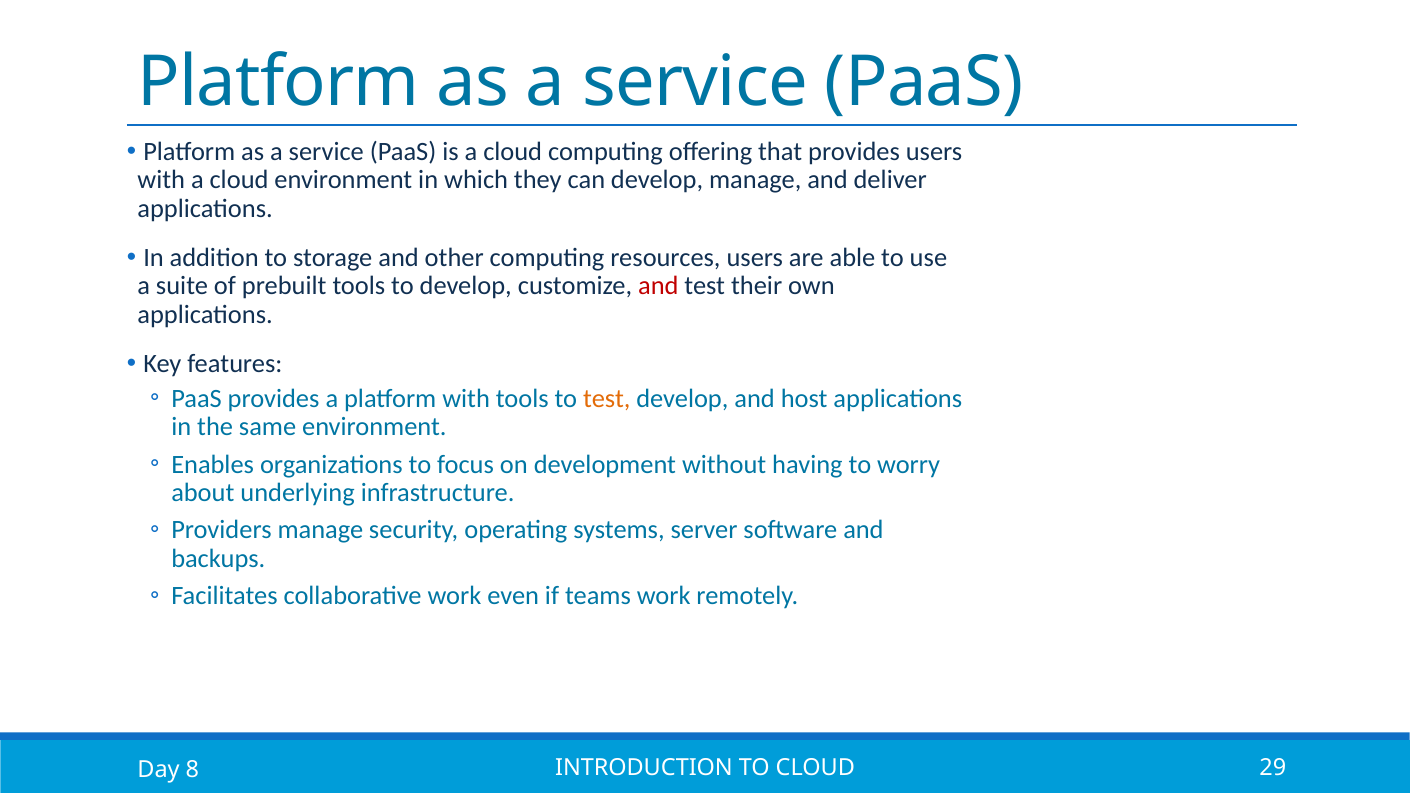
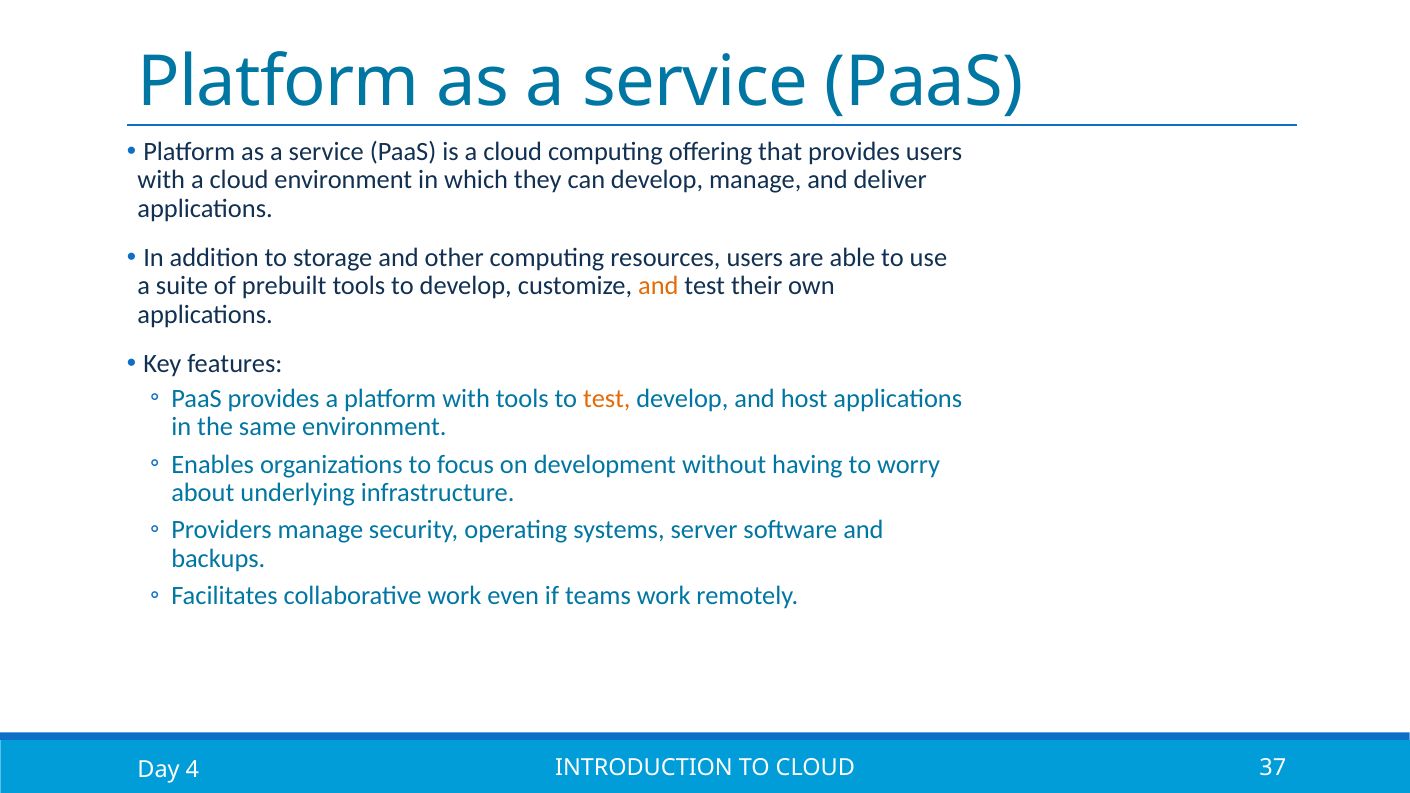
and colour: red -> orange (658, 286)
29: 29 -> 37 (1273, 768)
8: 8 -> 4 (192, 770)
